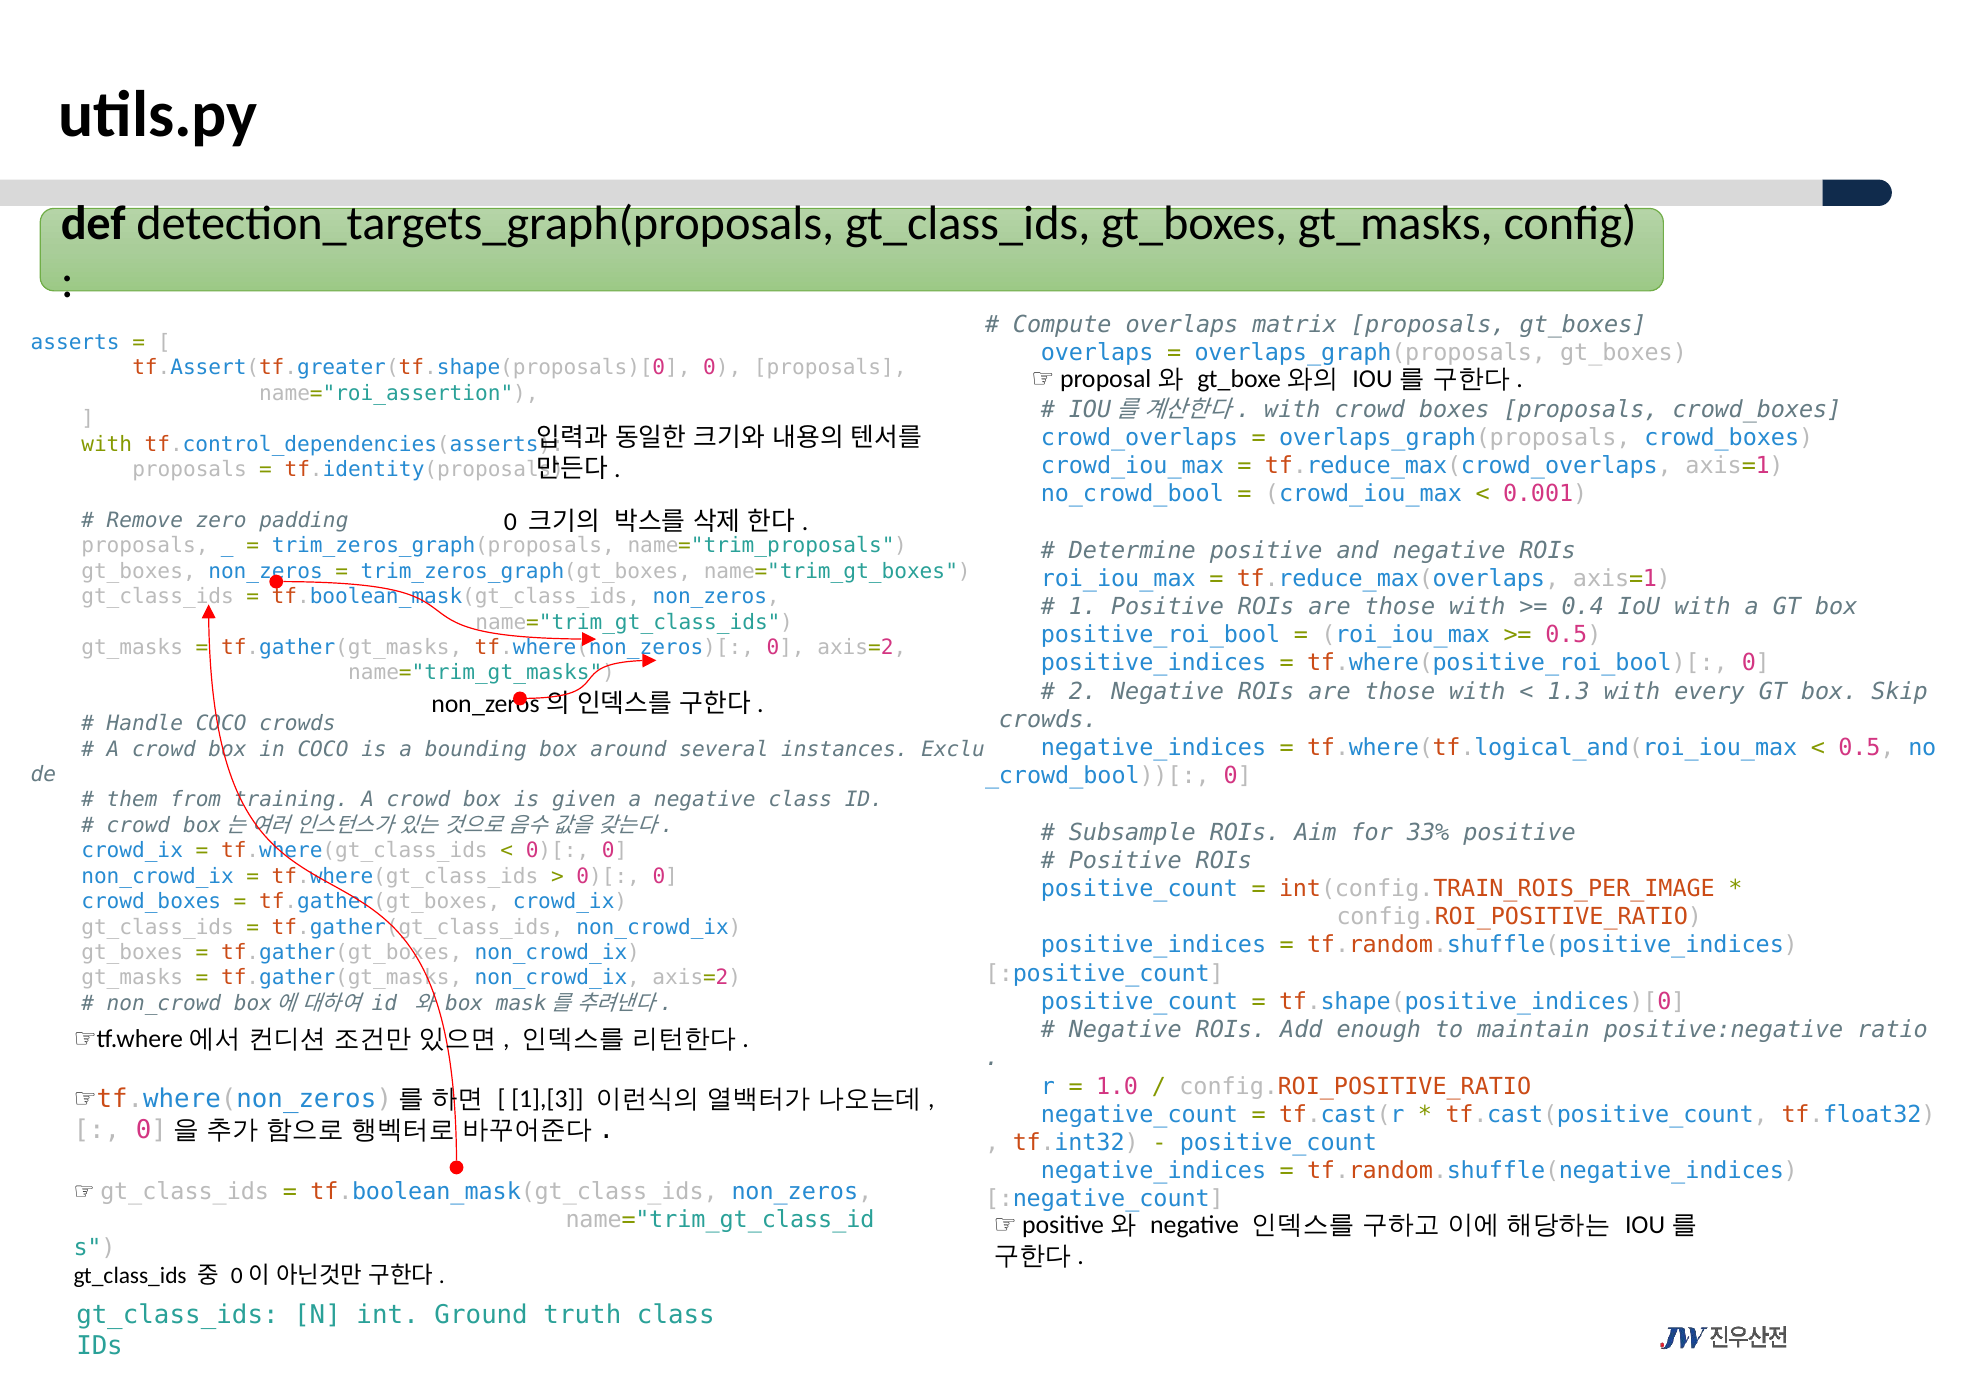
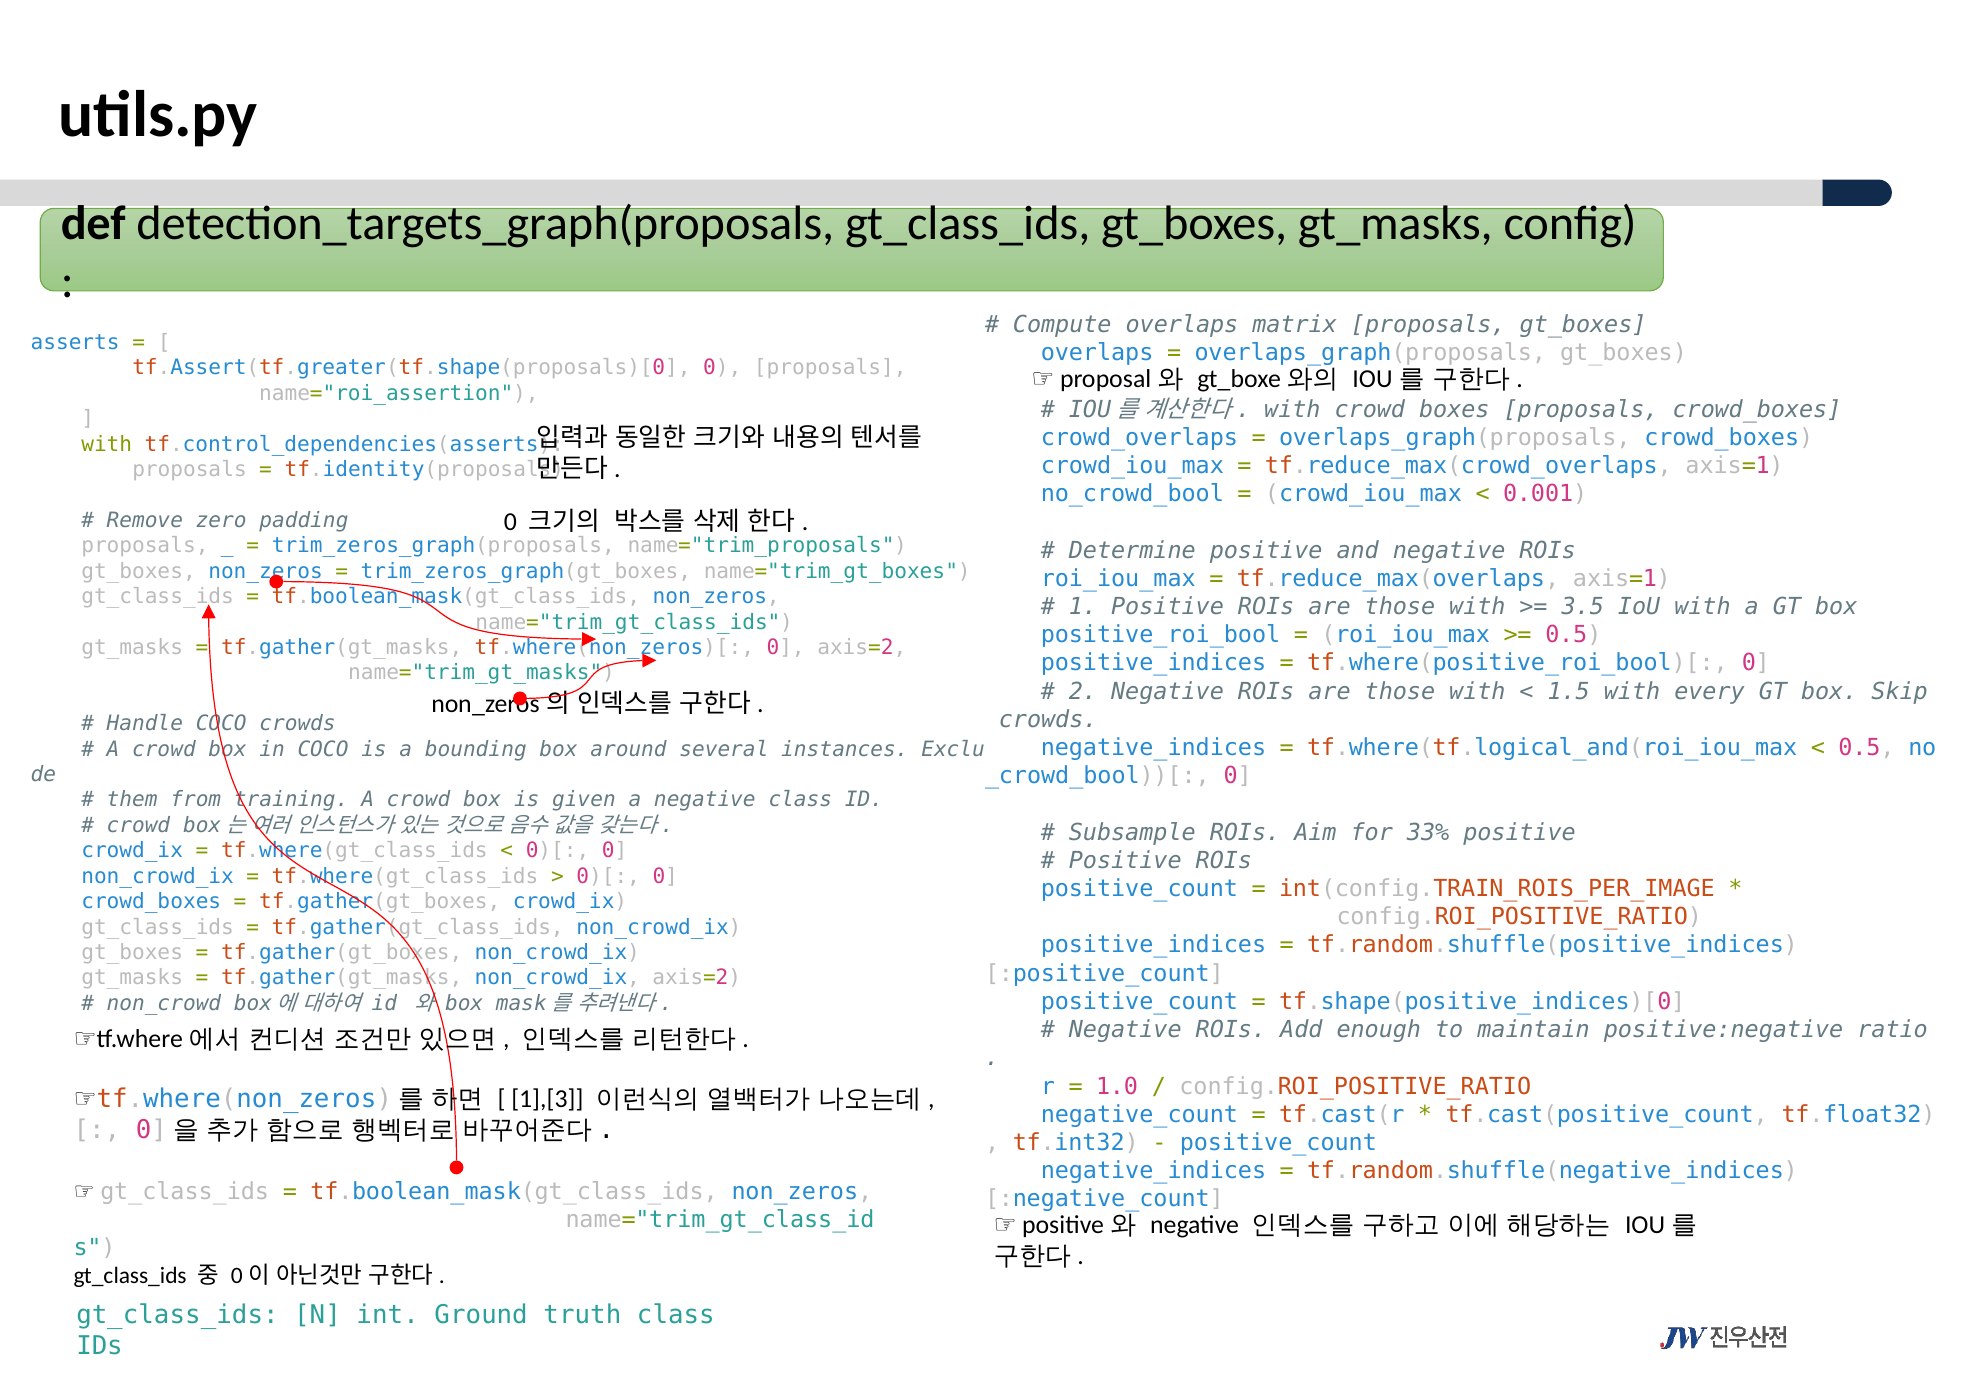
0.4: 0.4 -> 3.5 (1583, 607)
1.3: 1.3 -> 1.5 (1569, 691)
